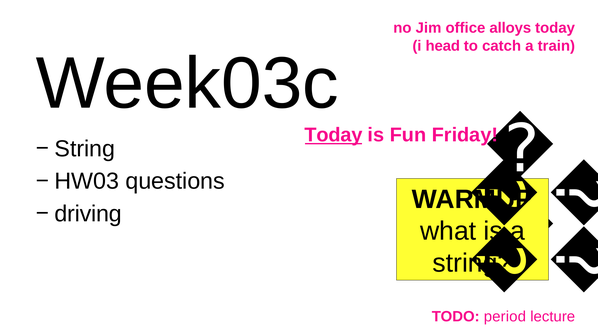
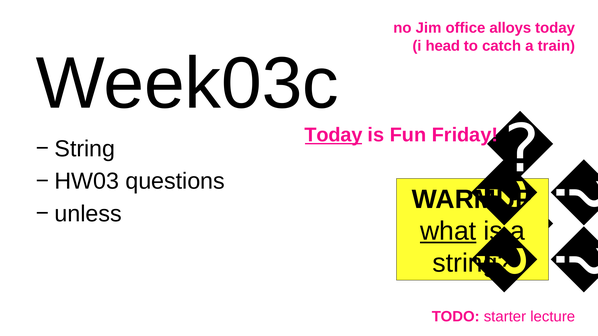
driving: driving -> unless (88, 214)
what underline: none -> present (448, 231)
period: period -> starter (505, 317)
